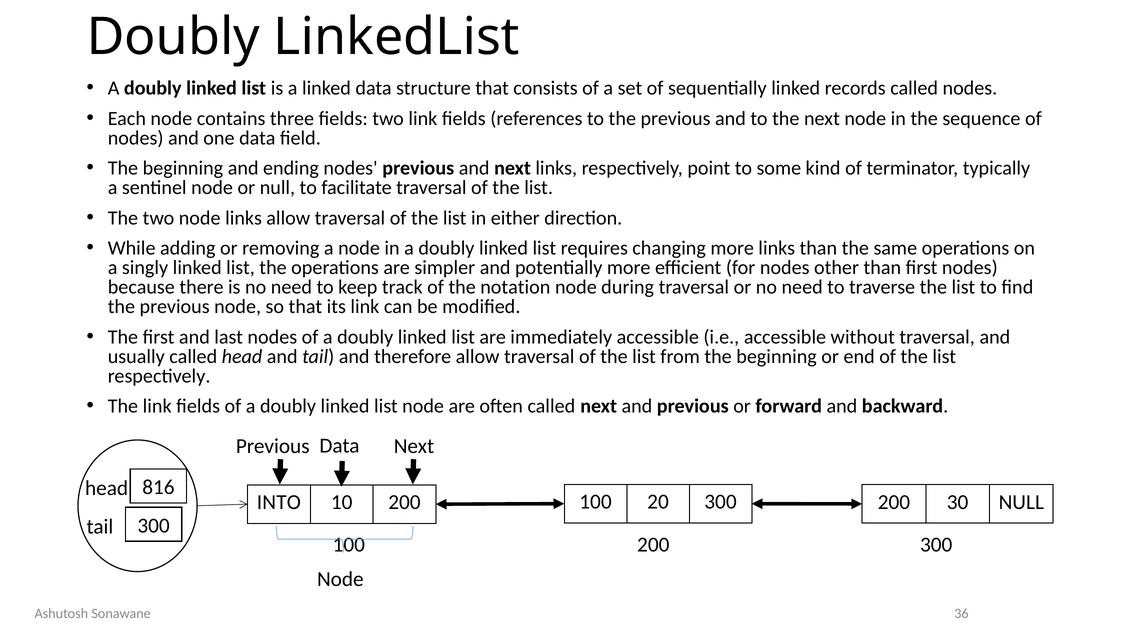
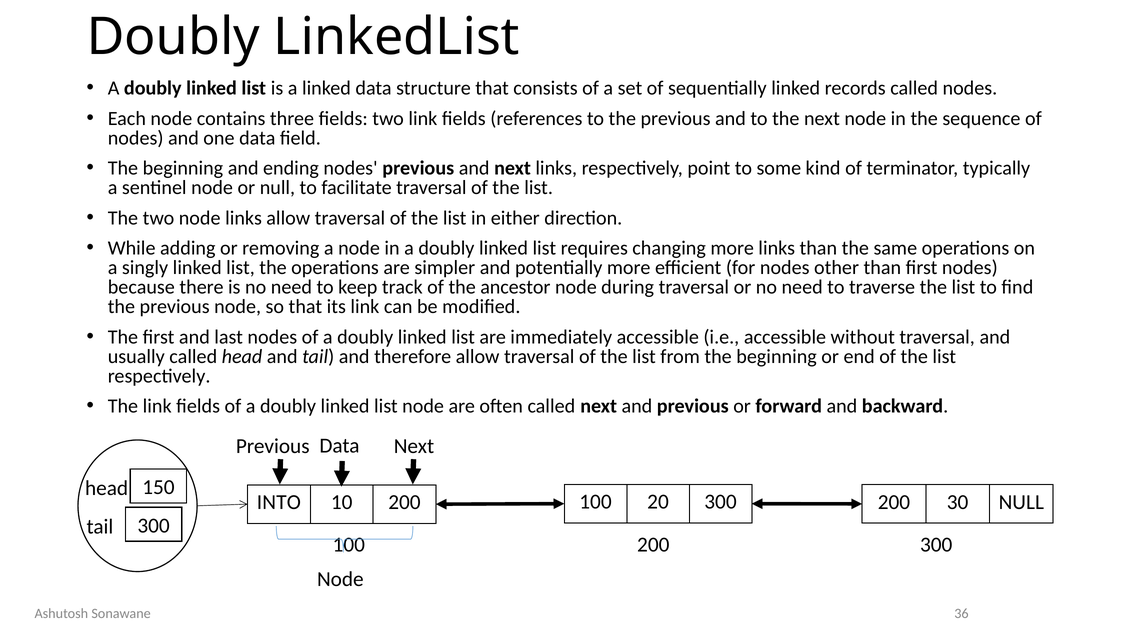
notation: notation -> ancestor (515, 287)
816: 816 -> 150 (158, 487)
